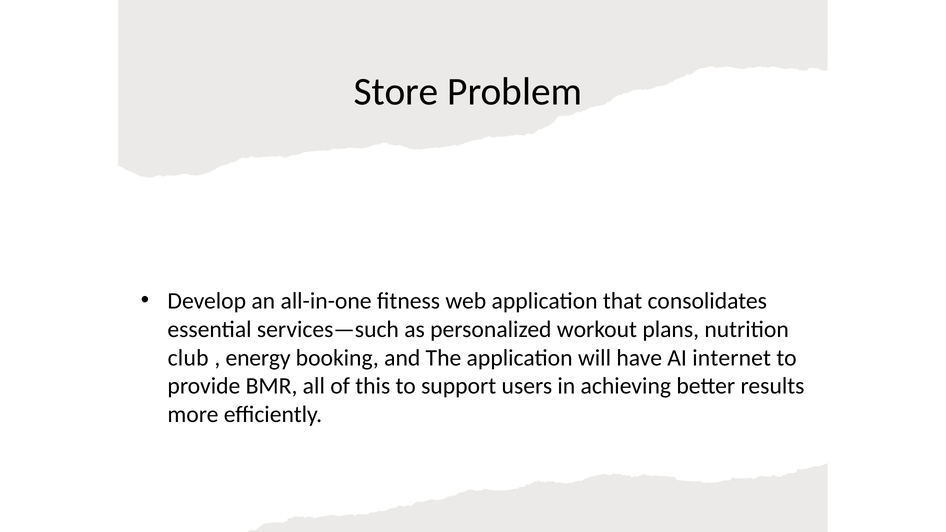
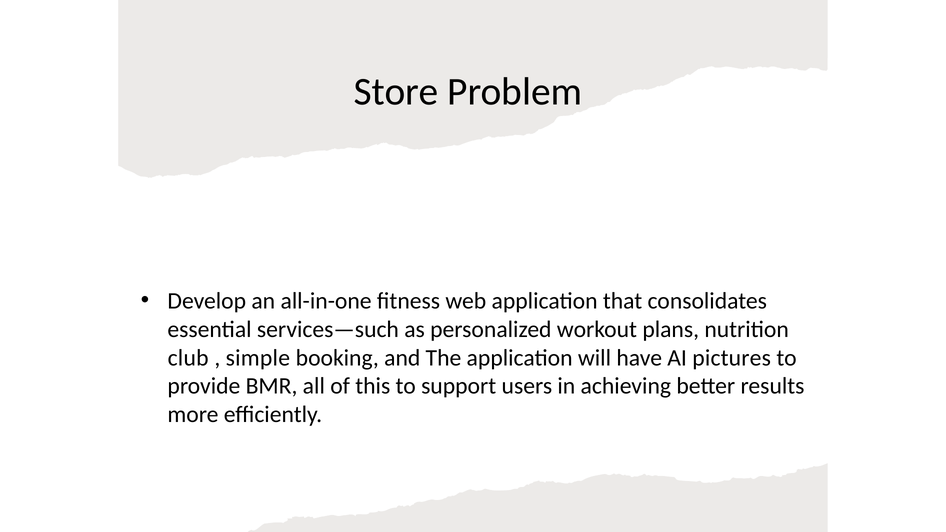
energy: energy -> simple (258, 358)
internet: internet -> pictures (732, 358)
